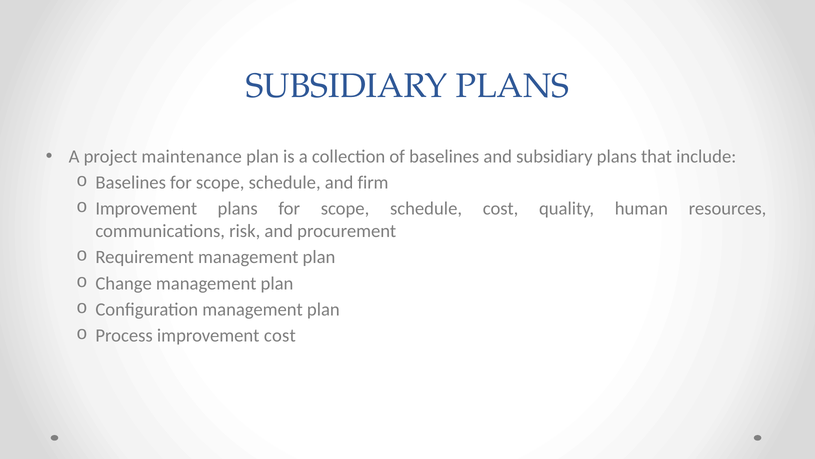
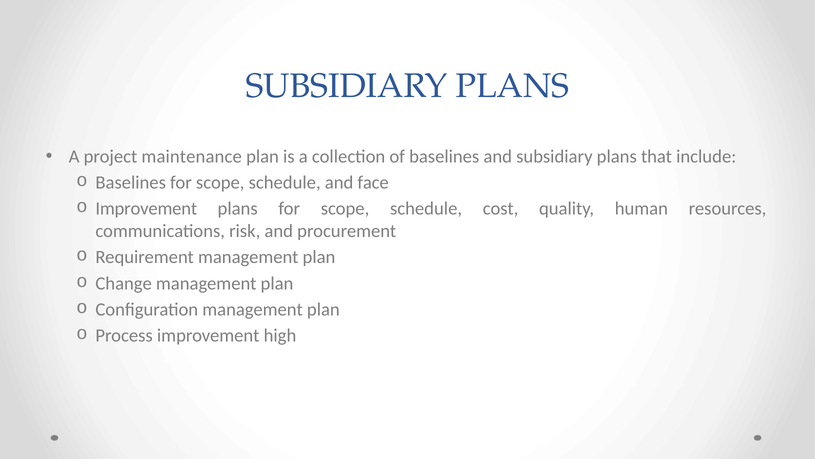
firm: firm -> face (373, 182)
improvement cost: cost -> high (280, 335)
